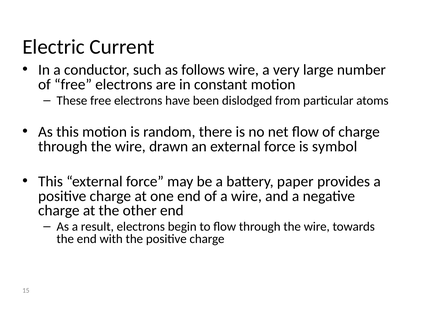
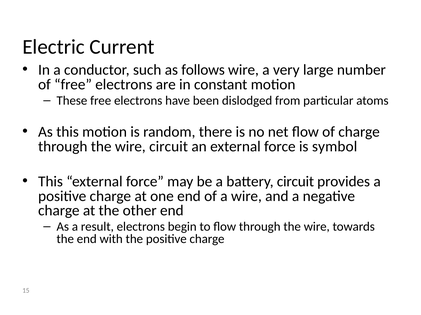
wire drawn: drawn -> circuit (169, 147)
battery paper: paper -> circuit (295, 182)
